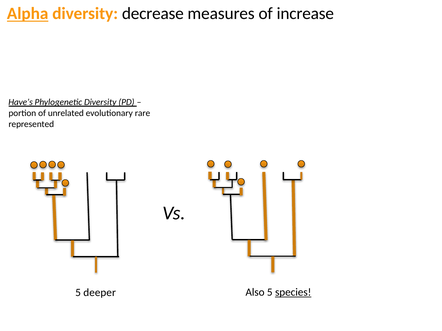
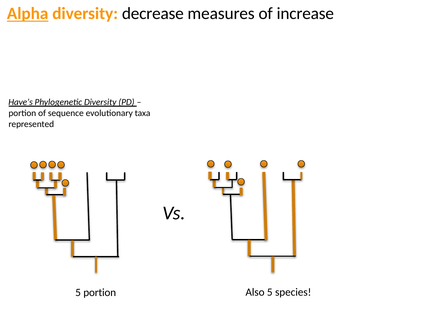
unrelated: unrelated -> sequence (66, 113)
rare: rare -> taxa (143, 113)
5 deeper: deeper -> portion (100, 293)
species underline: present -> none (293, 293)
